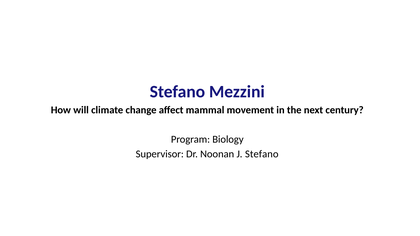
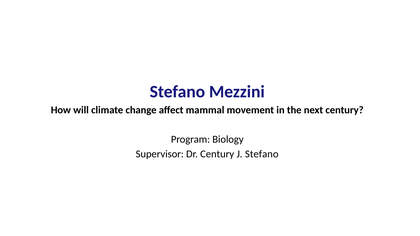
Dr Noonan: Noonan -> Century (217, 154)
